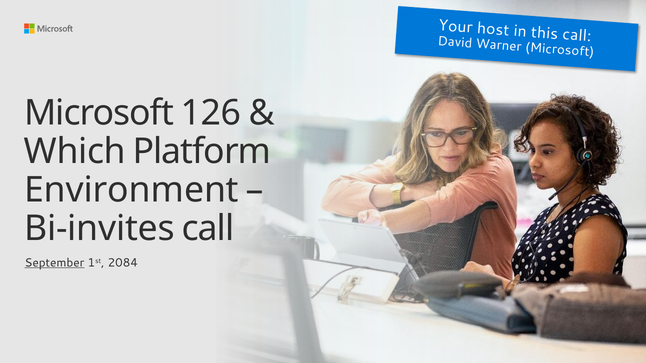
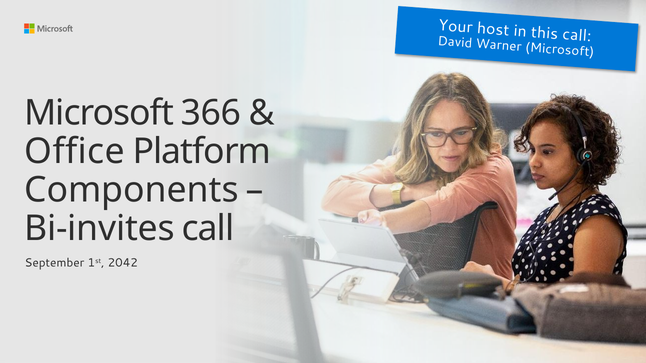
126: 126 -> 366 (211, 113)
Which: Which -> Office (75, 152)
Environment: Environment -> Components (131, 190)
September underline: present -> none (54, 263)
2084: 2084 -> 2042 (123, 263)
